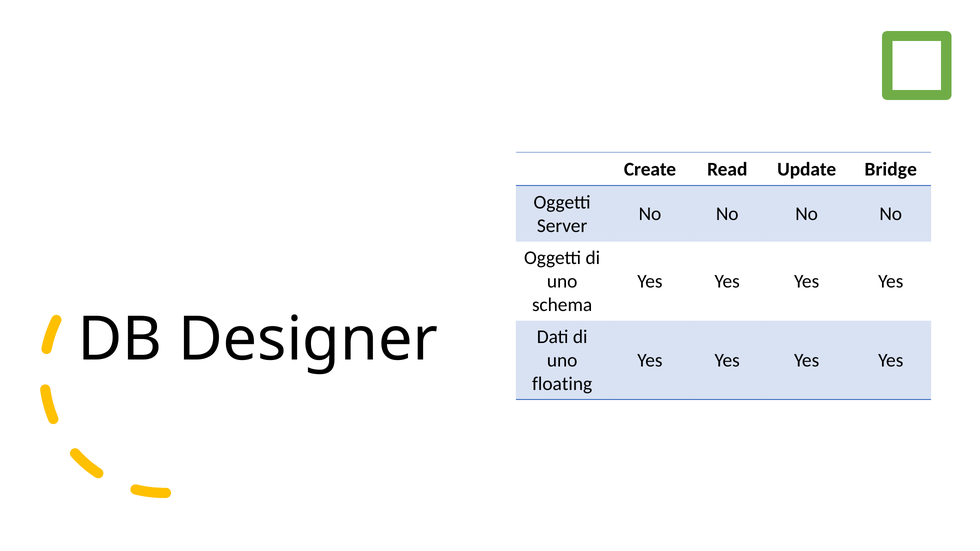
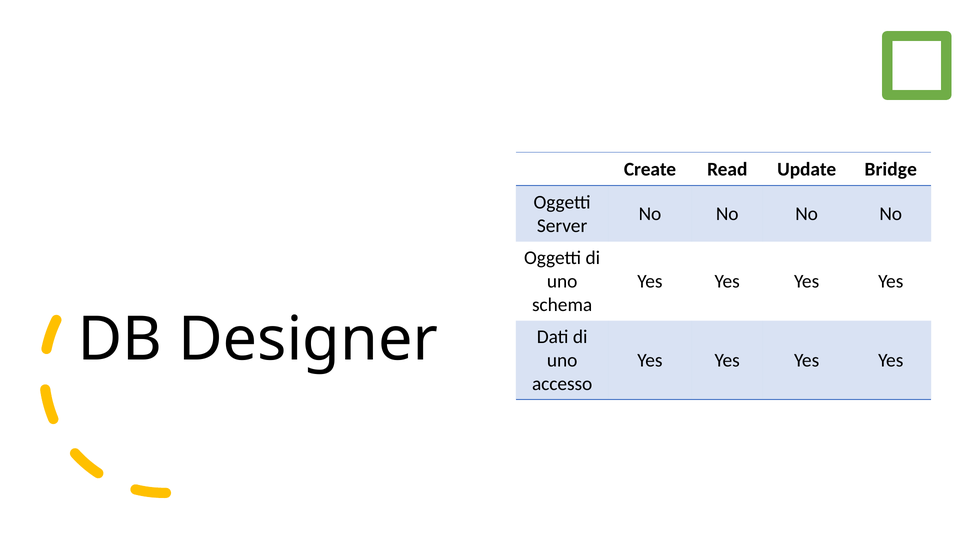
floating: floating -> accesso (562, 384)
